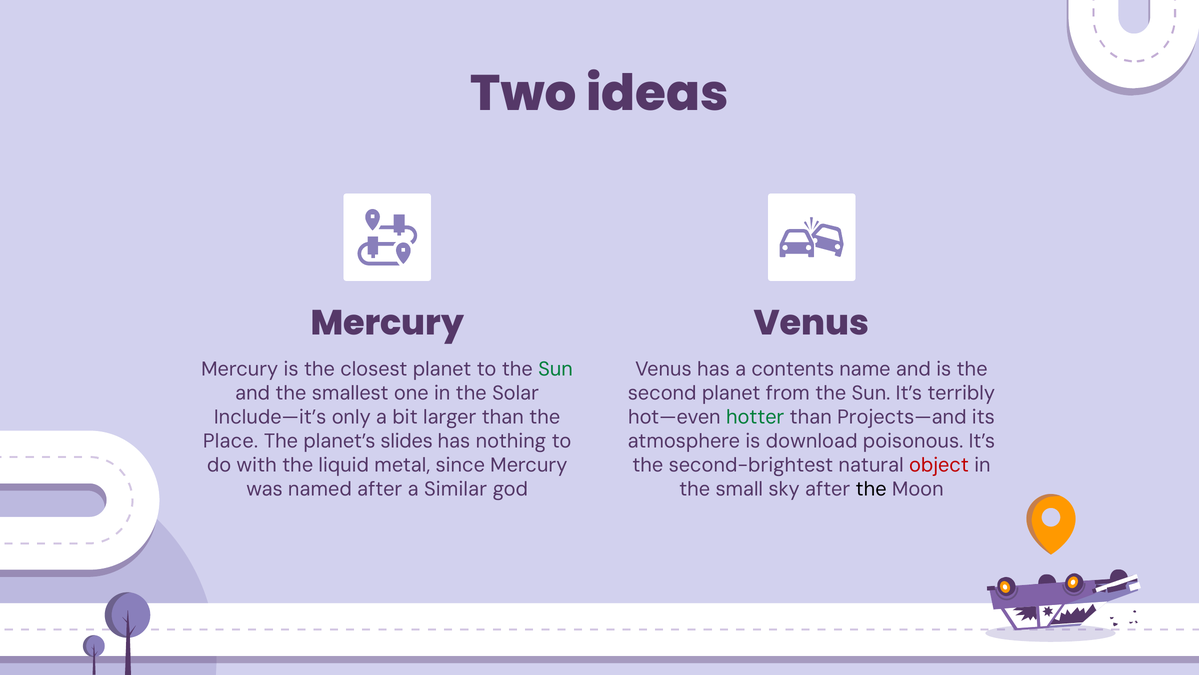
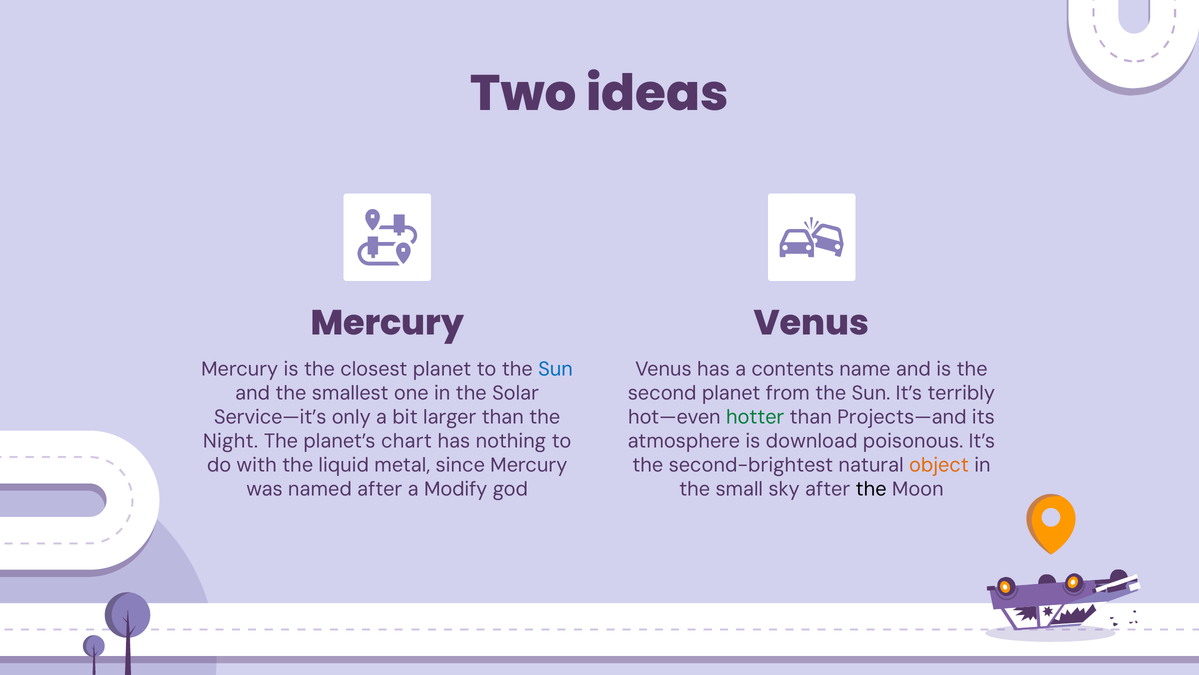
Sun colour: green -> blue (556, 369)
Include—it’s: Include—it’s -> Service—it’s (270, 417)
Place: Place -> Night (231, 441)
slides: slides -> chart (406, 441)
object colour: red -> orange (939, 465)
Similar: Similar -> Modify (456, 489)
